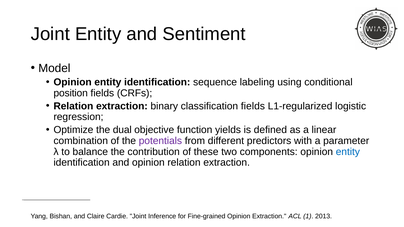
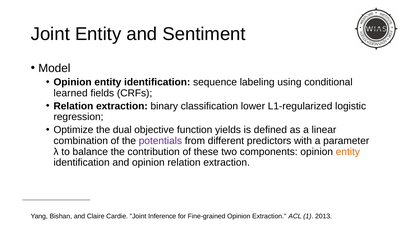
position: position -> learned (71, 93)
classification fields: fields -> lower (253, 106)
entity colour: blue -> orange (348, 152)
